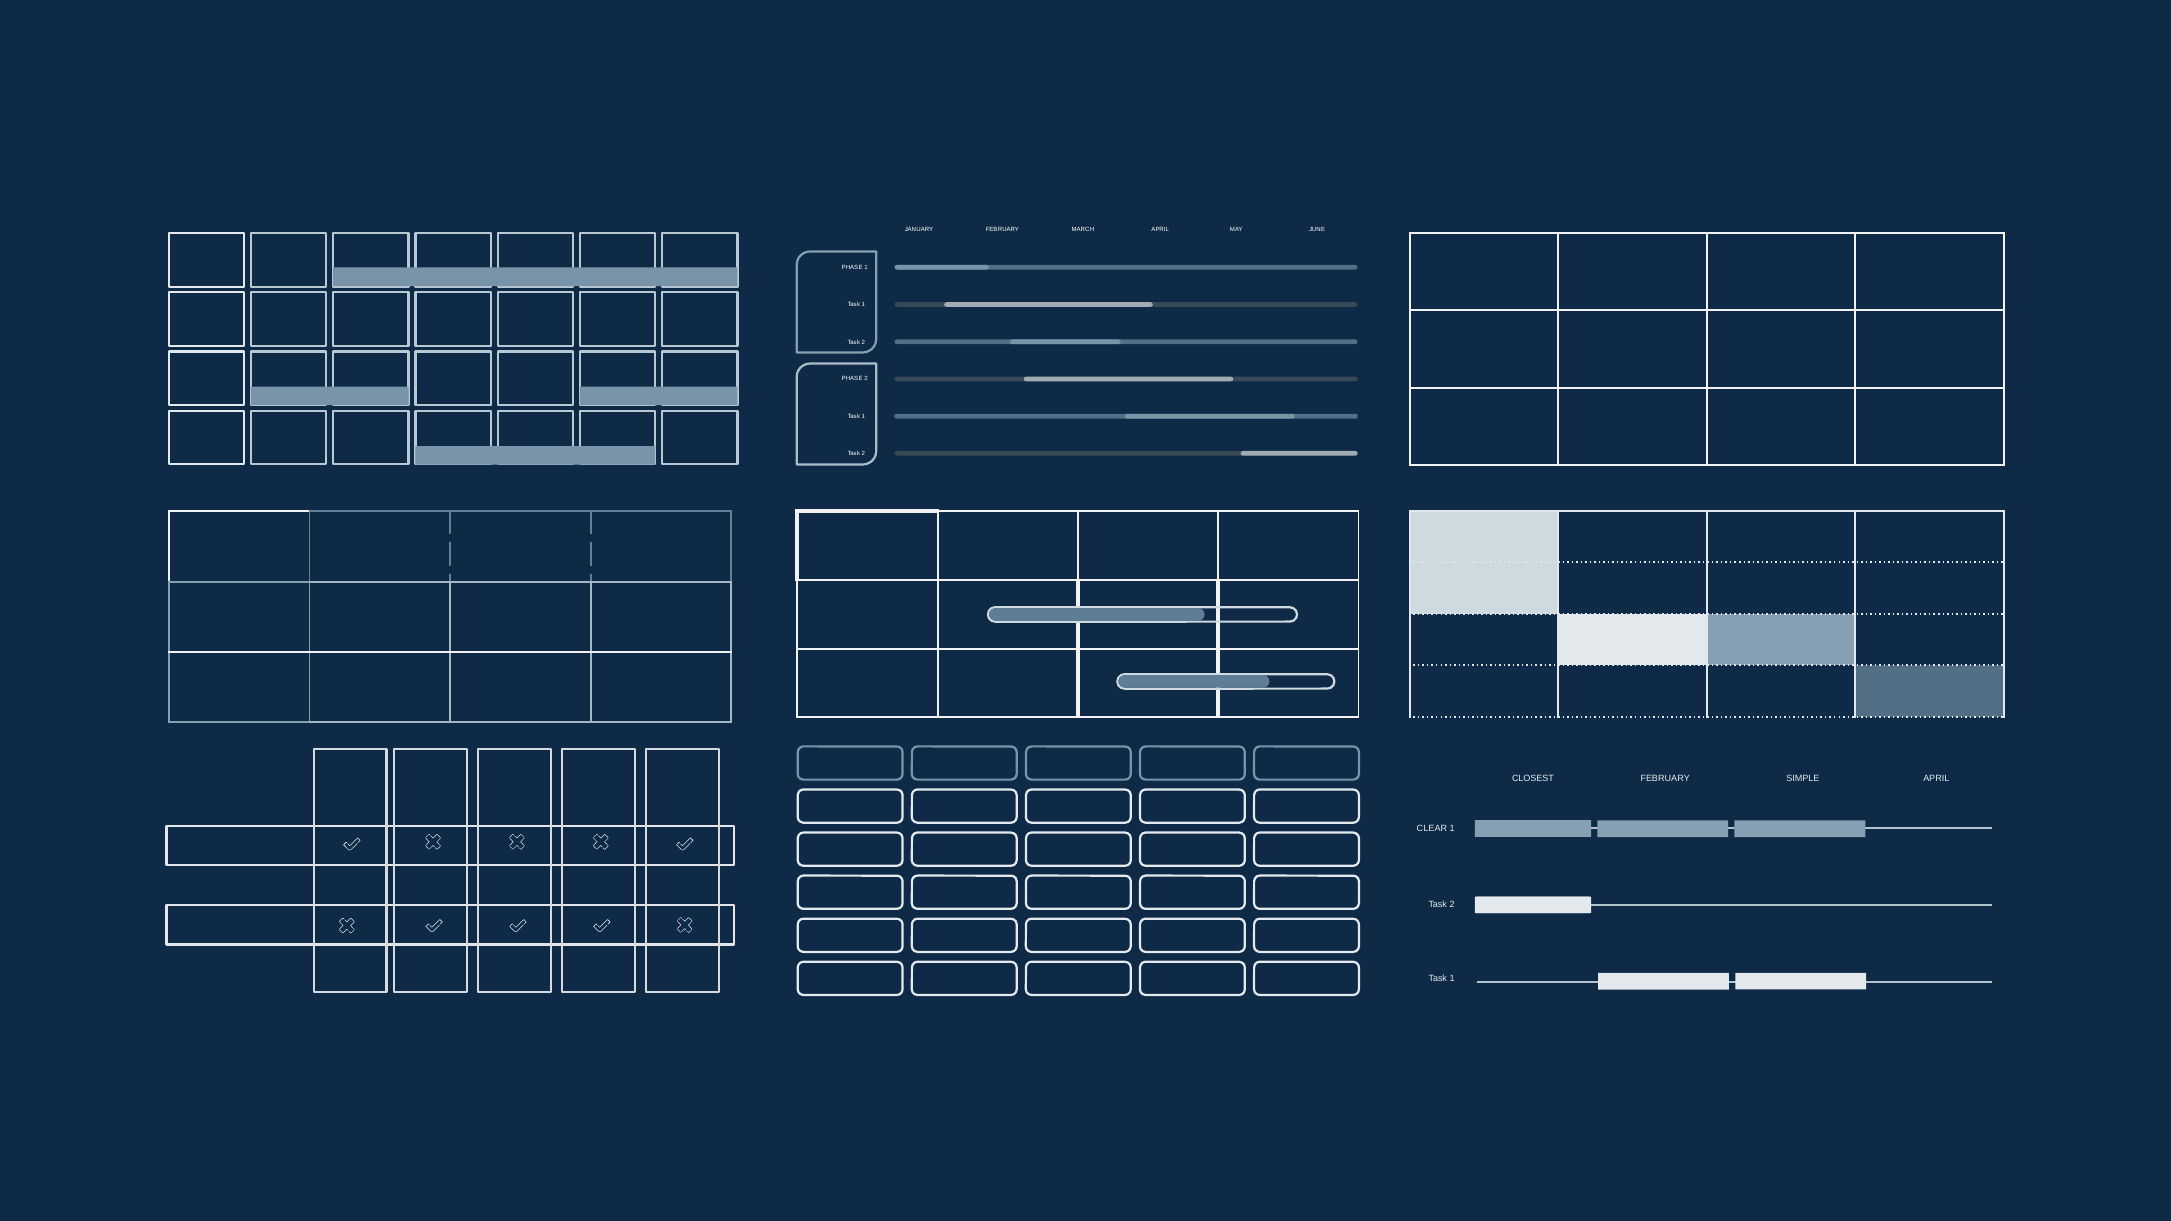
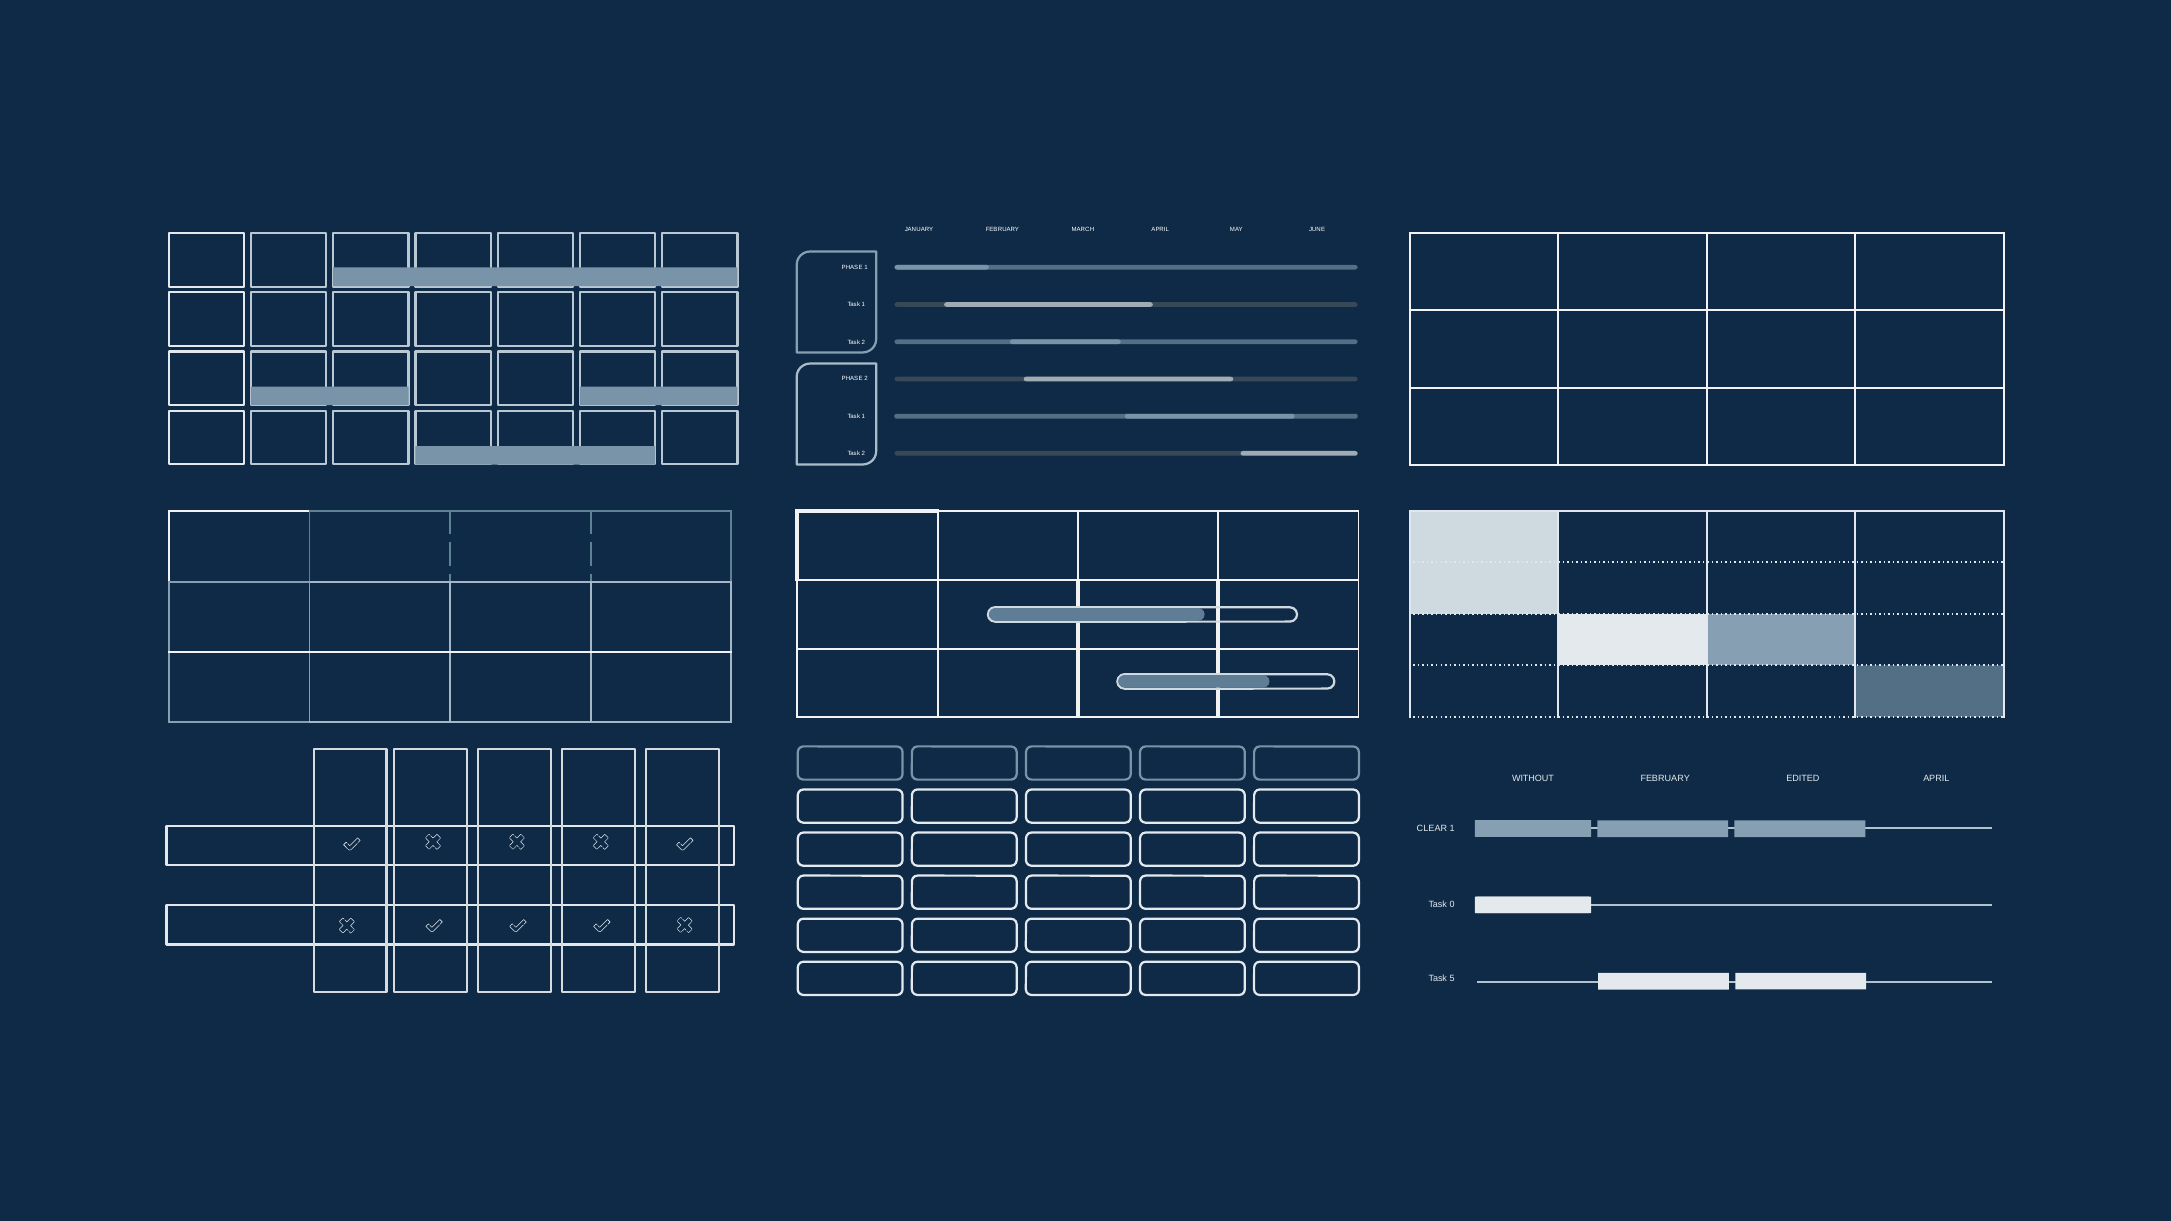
CLOSEST: CLOSEST -> WITHOUT (1533, 779)
SIMPLE: SIMPLE -> EDITED (1803, 779)
2: 2 -> 0 (1452, 904)
1: 1 -> 5 (1452, 979)
